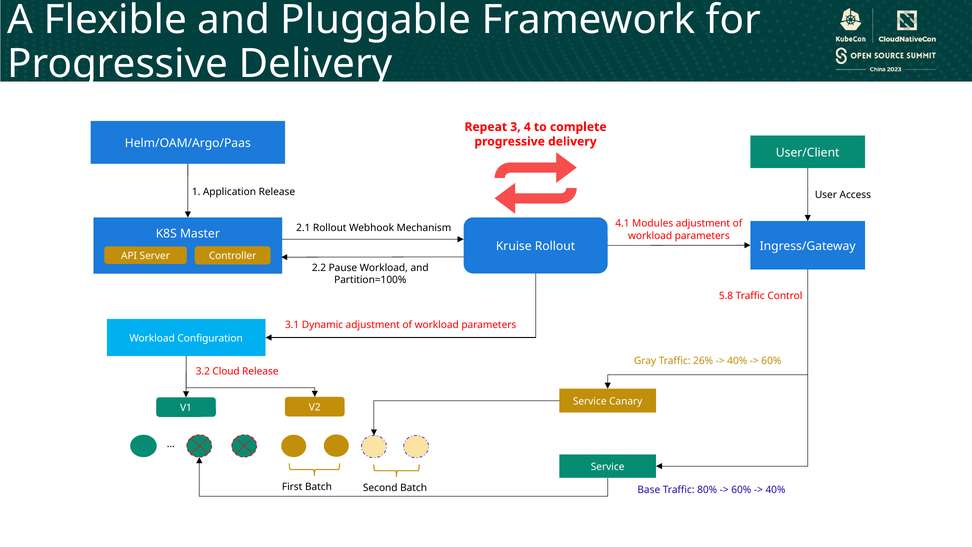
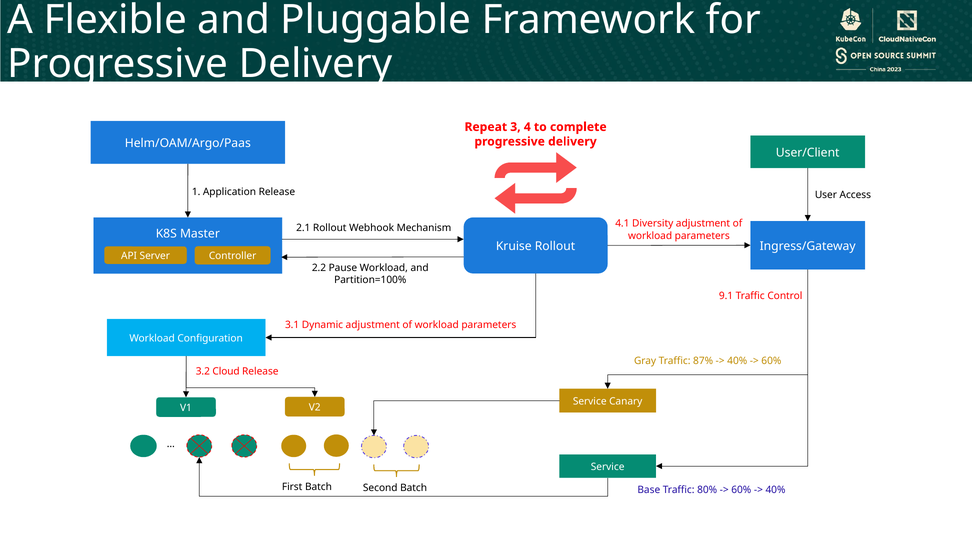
Modules: Modules -> Diversity (653, 224)
5.8: 5.8 -> 9.1 (726, 296)
26%: 26% -> 87% (703, 361)
